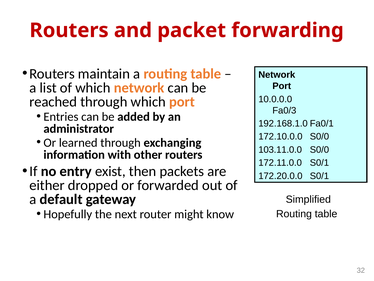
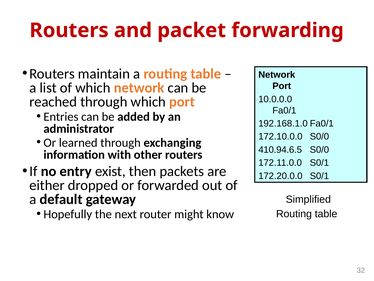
Fa0/3: Fa0/3 -> Fa0/1 (284, 110)
103.11.0.0: 103.11.0.0 -> 410.94.6.5 (280, 150)
